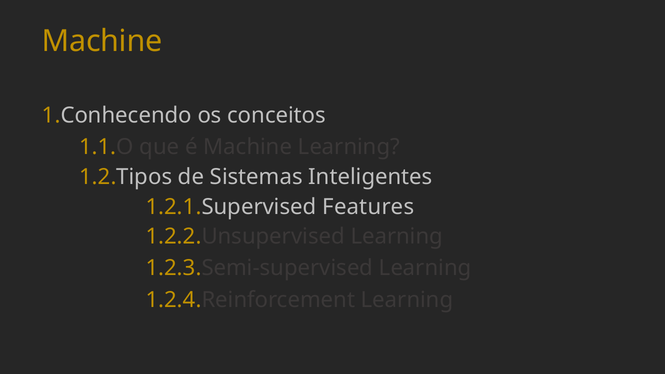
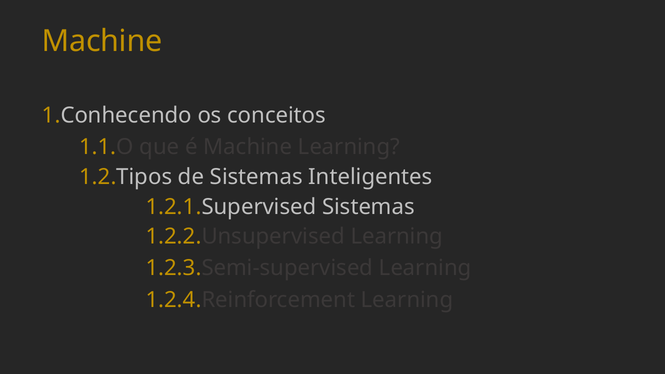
1.2.1.Supervised Features: Features -> Sistemas (368, 207)
